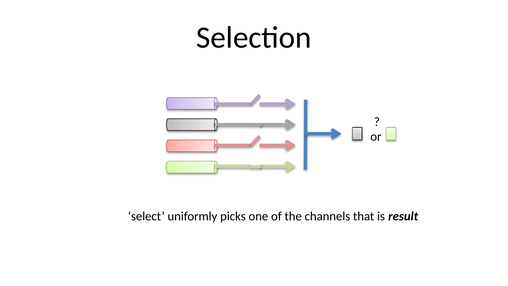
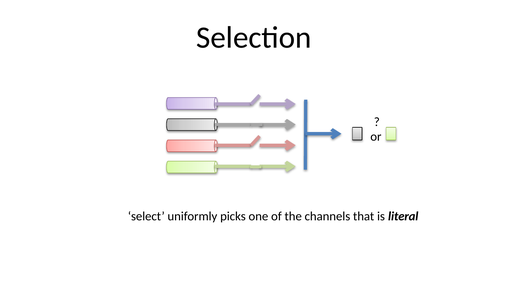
result: result -> literal (403, 216)
